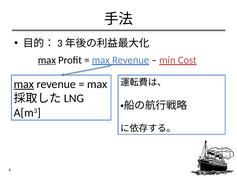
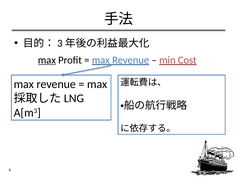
max underline: present -> none (24, 84)
